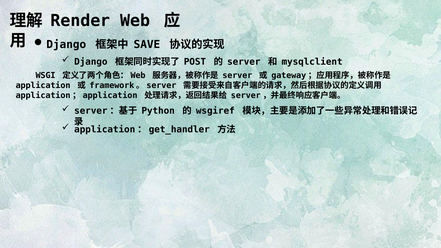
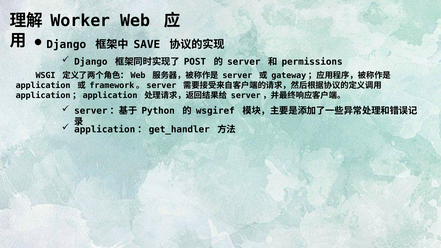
Render: Render -> Worker (80, 21)
mysqlclient: mysqlclient -> permissions (312, 62)
